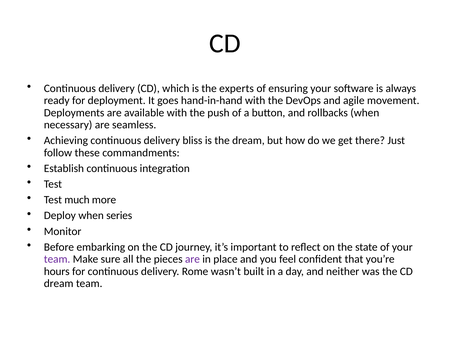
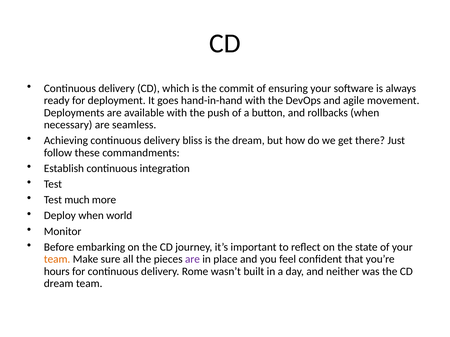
experts: experts -> commit (237, 89)
series: series -> world (119, 216)
team colour: purple -> orange (57, 260)
